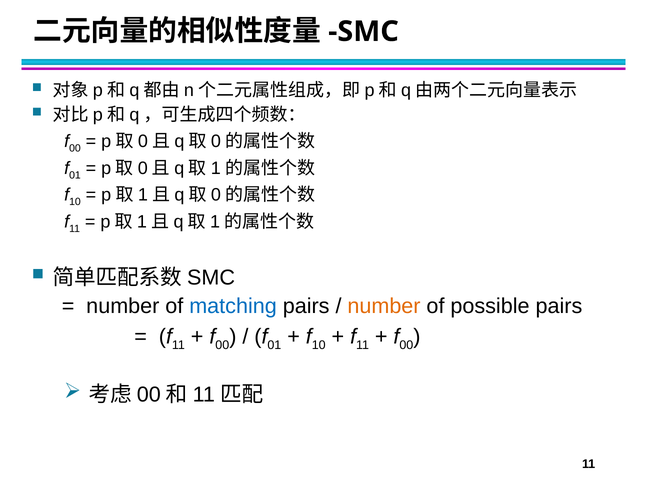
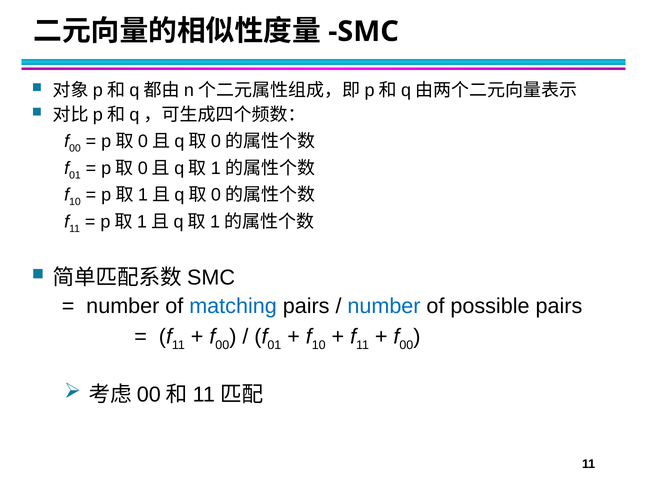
number colour: orange -> blue (384, 306)
